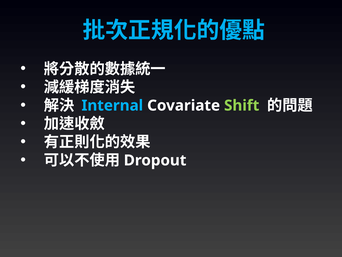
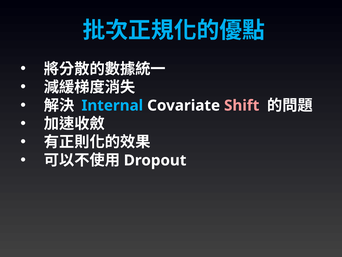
Shift colour: light green -> pink (242, 105)
